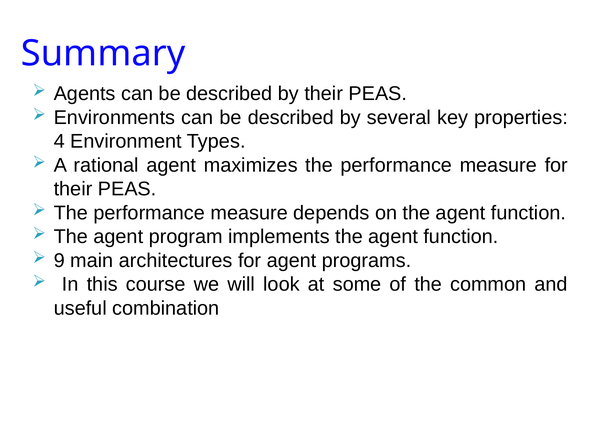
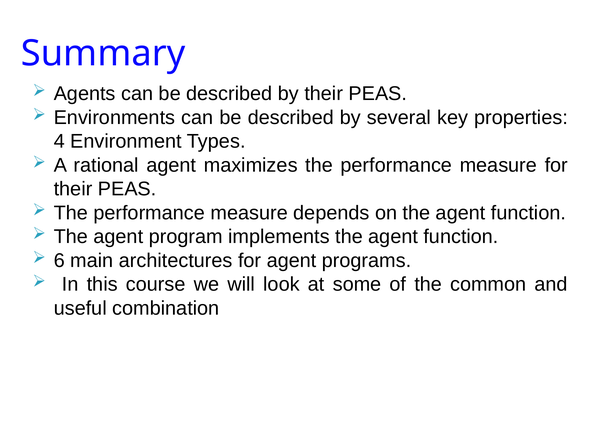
9: 9 -> 6 (59, 260)
